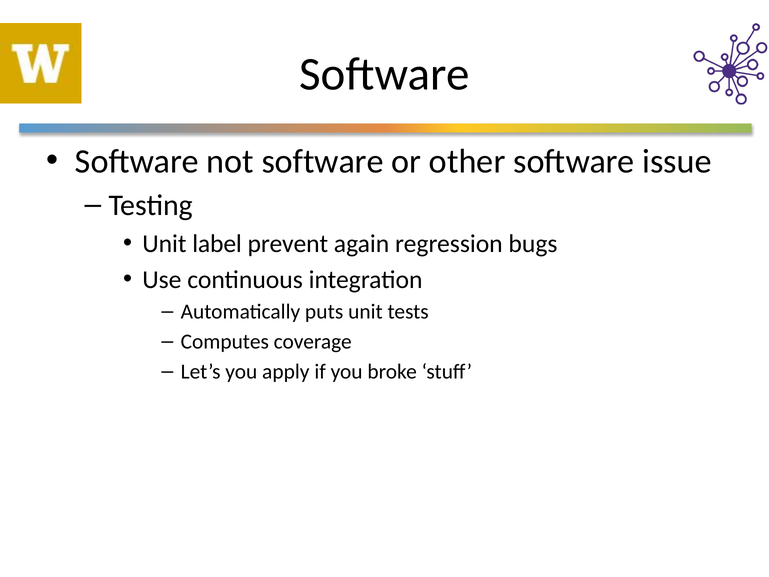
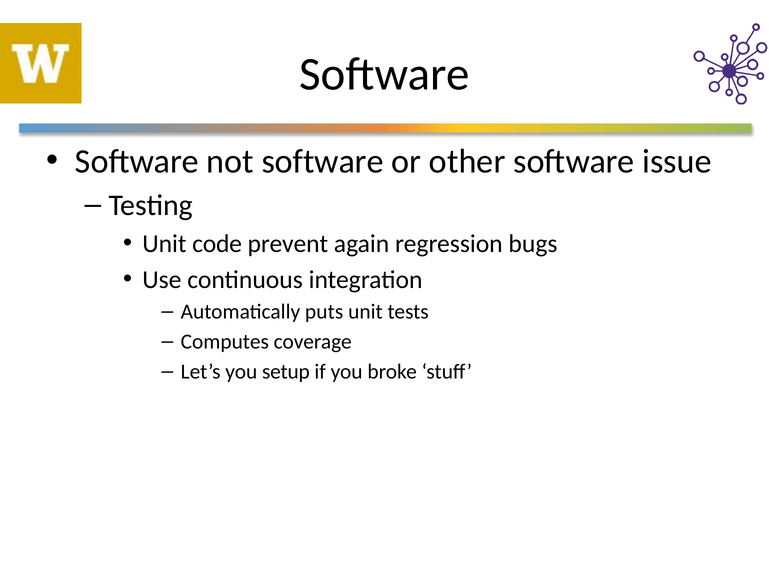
label: label -> code (217, 244)
apply: apply -> setup (286, 372)
